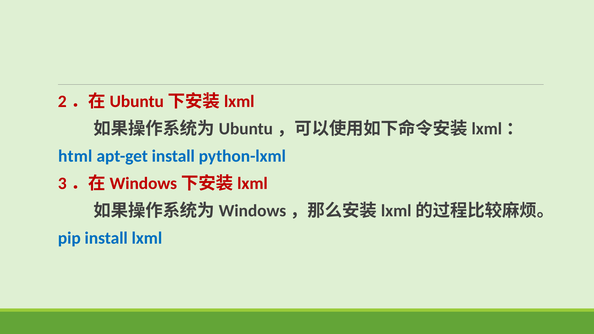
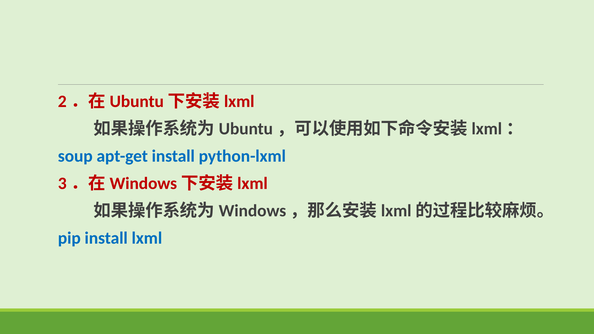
html: html -> soup (75, 156)
